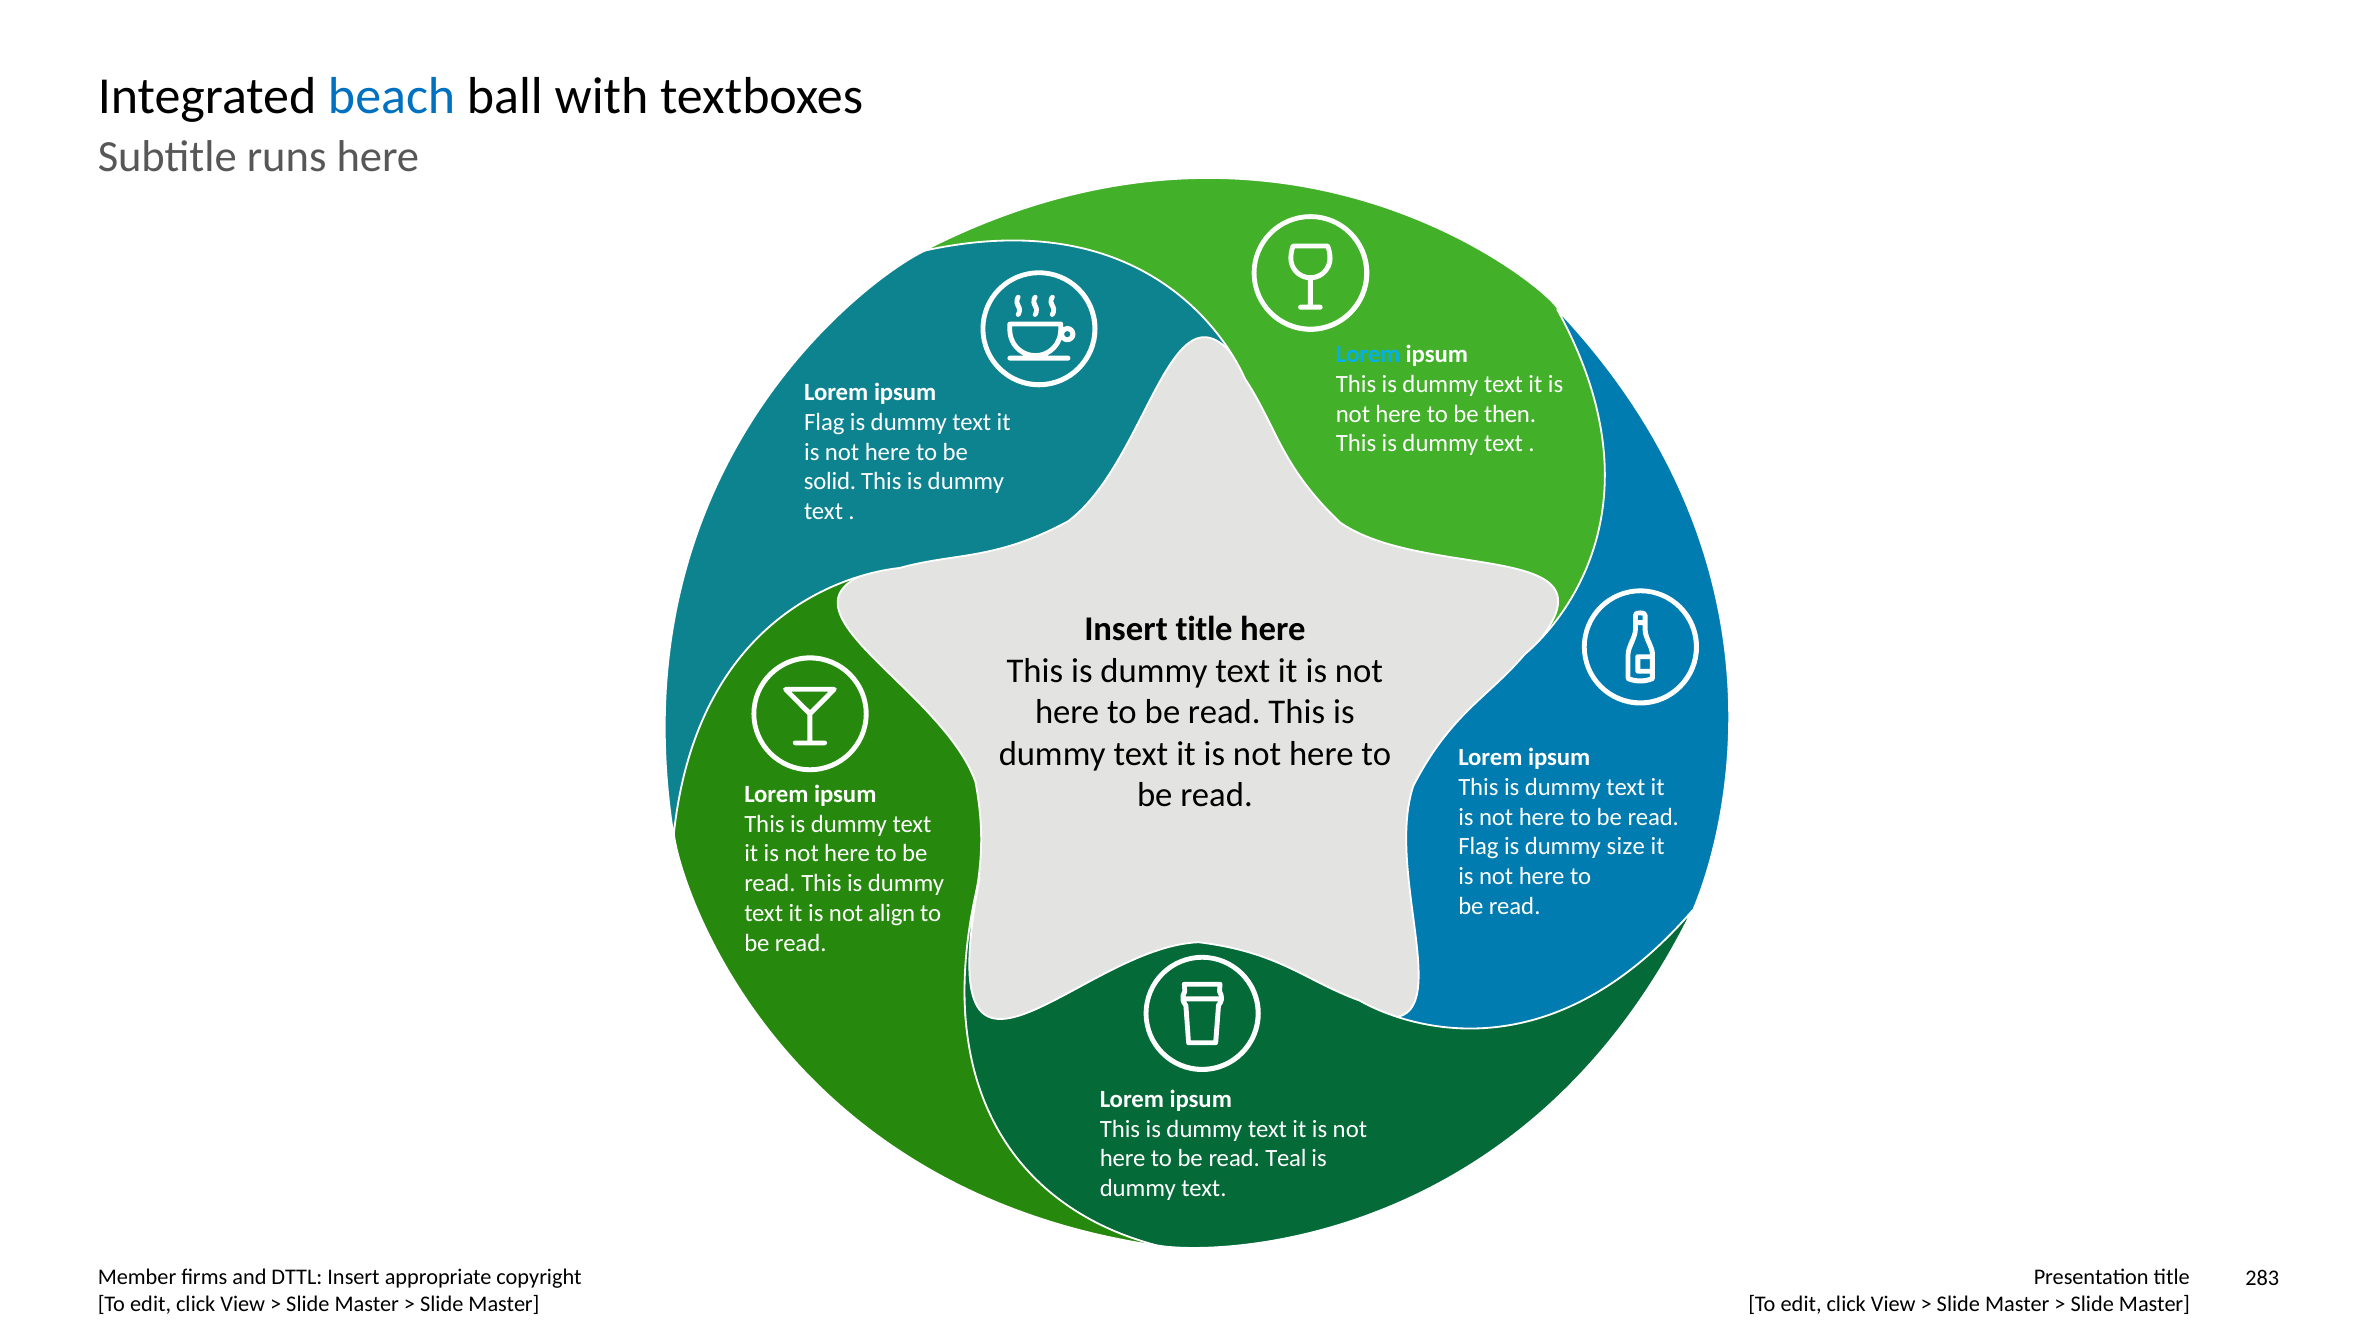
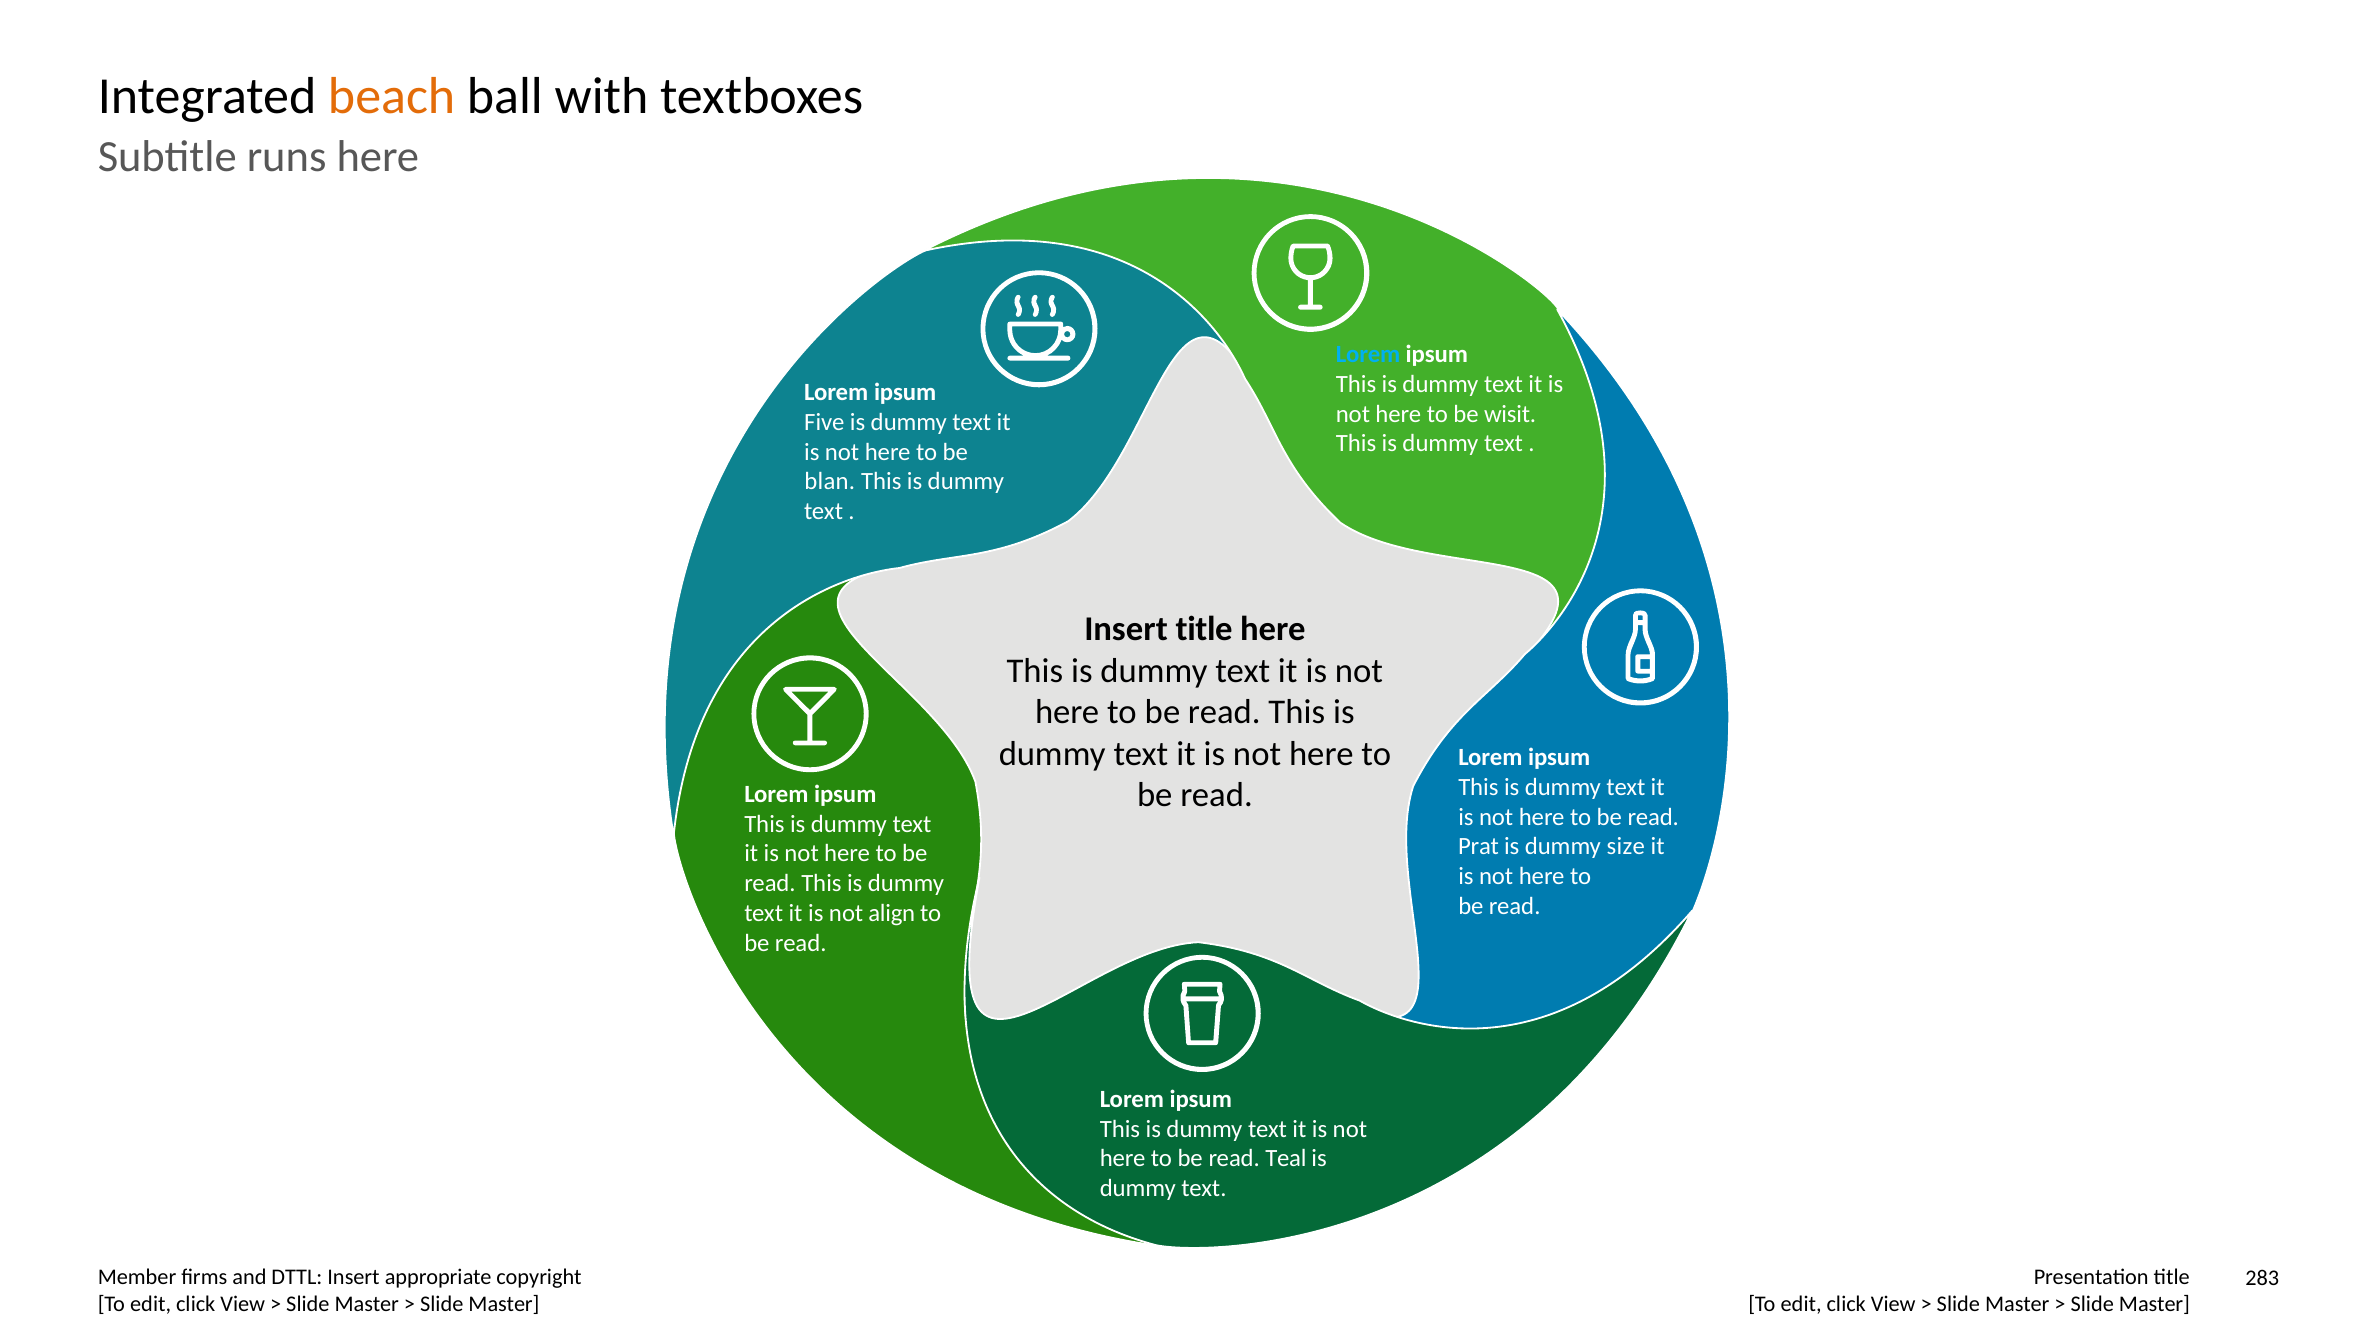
beach colour: blue -> orange (392, 97)
then: then -> wisit (1510, 414)
Flag: Flag -> Five (824, 422)
solid: solid -> blan (830, 482)
Flag: Flag -> Prat (1479, 847)
